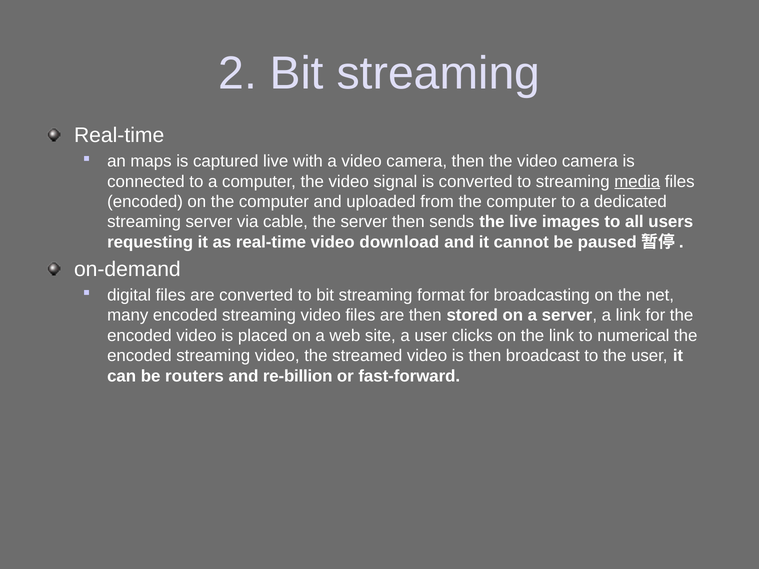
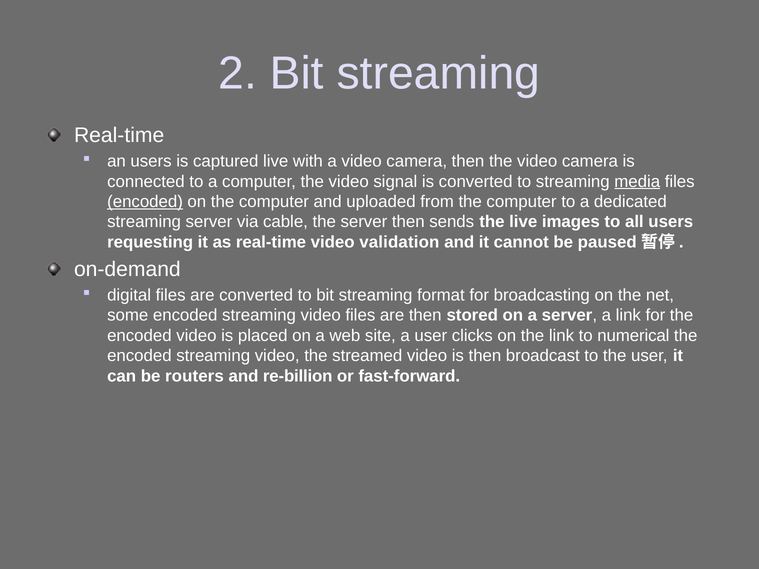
an maps: maps -> users (151, 161)
encoded underline: none -> present (145, 202)
download: download -> validation (399, 242)
many: many -> some (128, 316)
